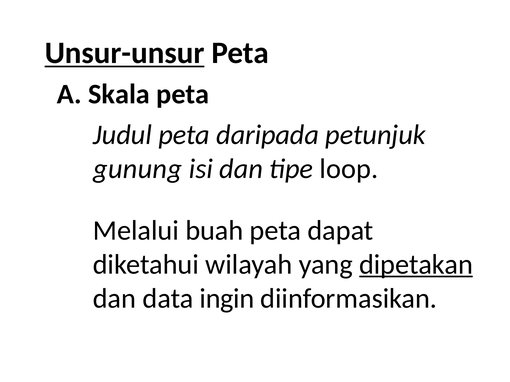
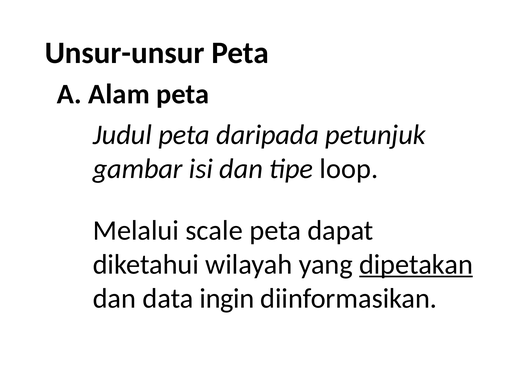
Unsur-unsur underline: present -> none (125, 53)
Skala: Skala -> Alam (119, 94)
gunung: gunung -> gambar (138, 169)
buah: buah -> scale (214, 231)
